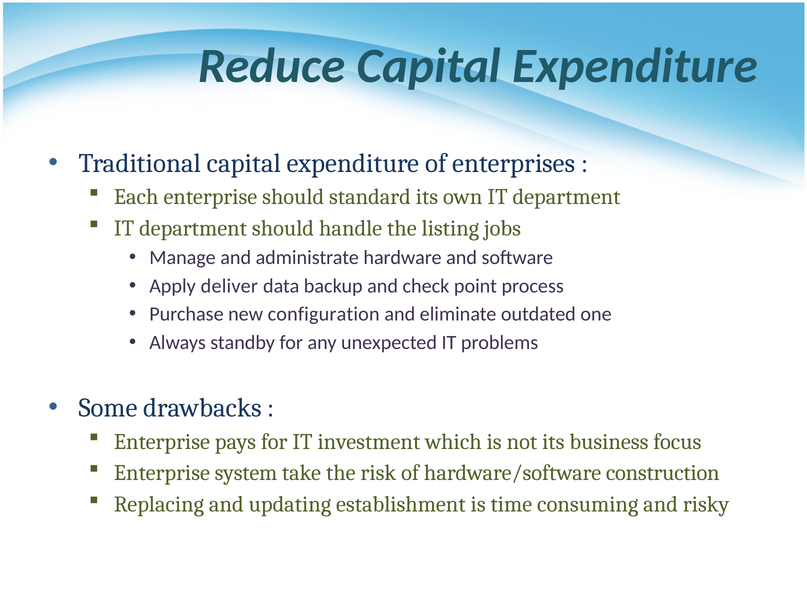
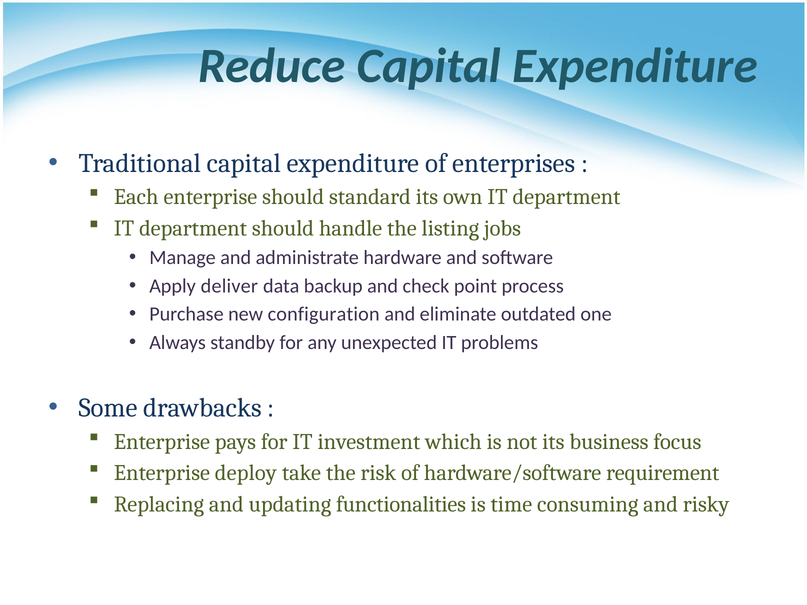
system: system -> deploy (246, 473)
construction: construction -> requirement (663, 473)
establishment: establishment -> functionalities (401, 505)
